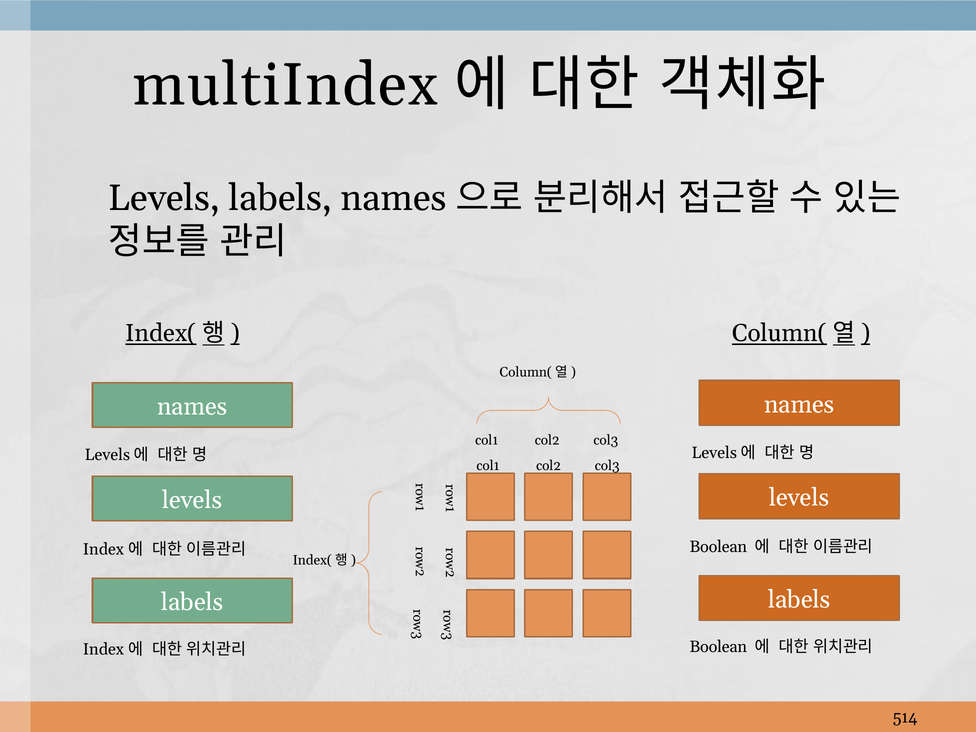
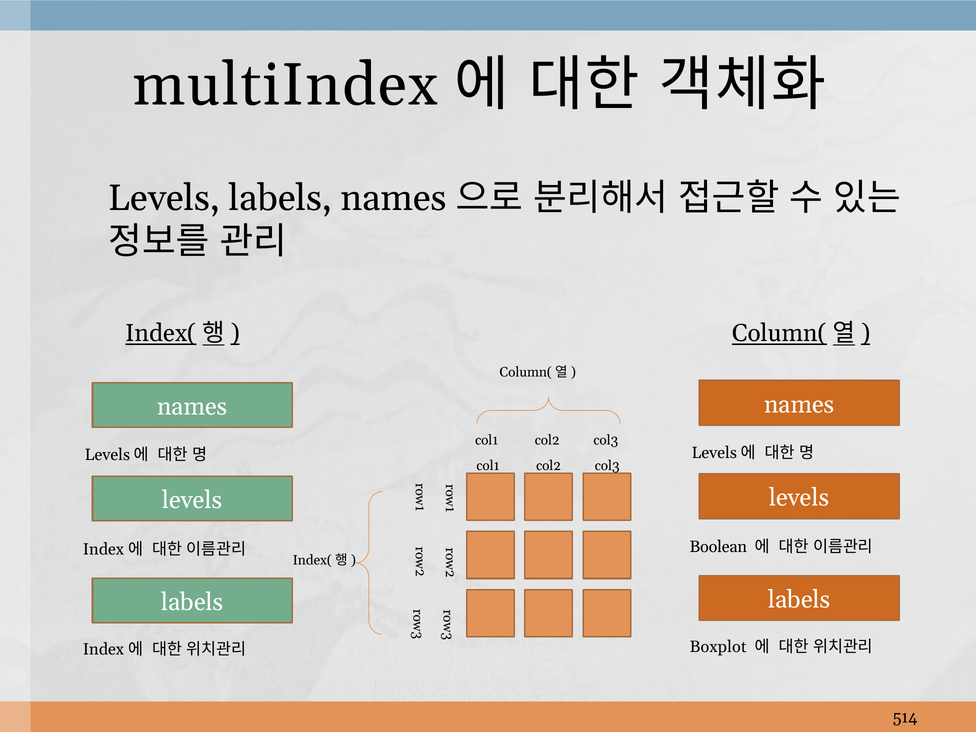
Boolean: Boolean -> Boxplot (718, 647)
